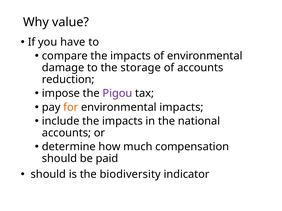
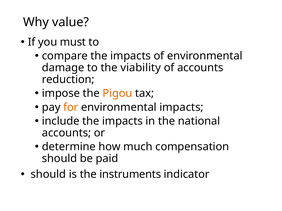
have: have -> must (73, 42)
storage: storage -> viability (141, 68)
Pigou colour: purple -> orange (117, 94)
biodiversity: biodiversity -> instruments (130, 175)
